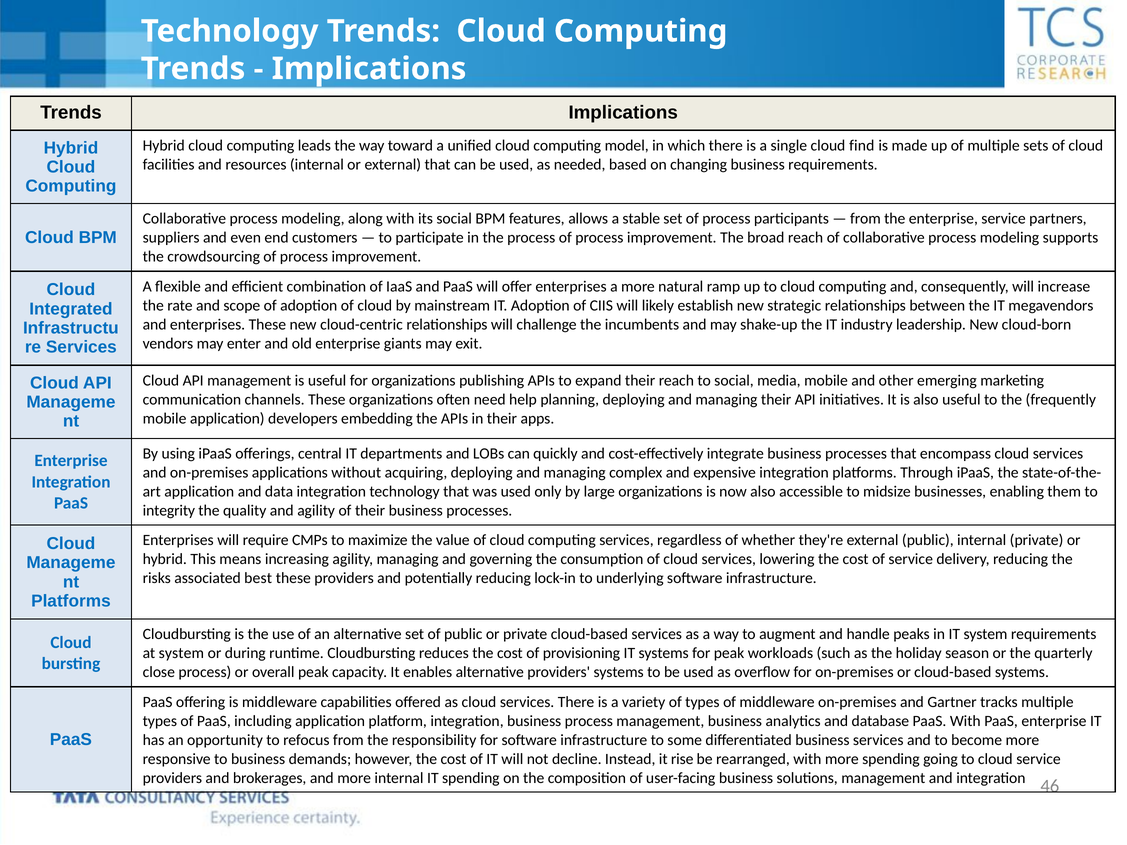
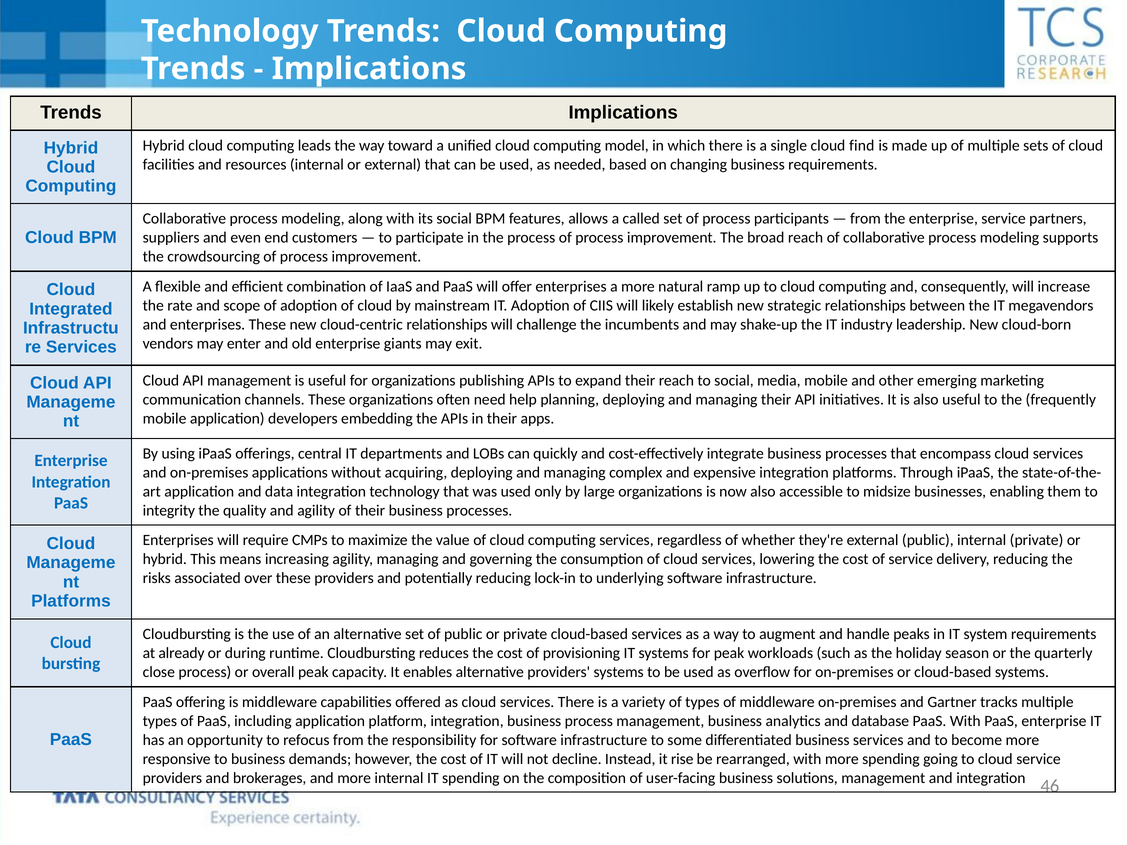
stable: stable -> called (641, 219)
best: best -> over (258, 578)
at system: system -> already (181, 653)
